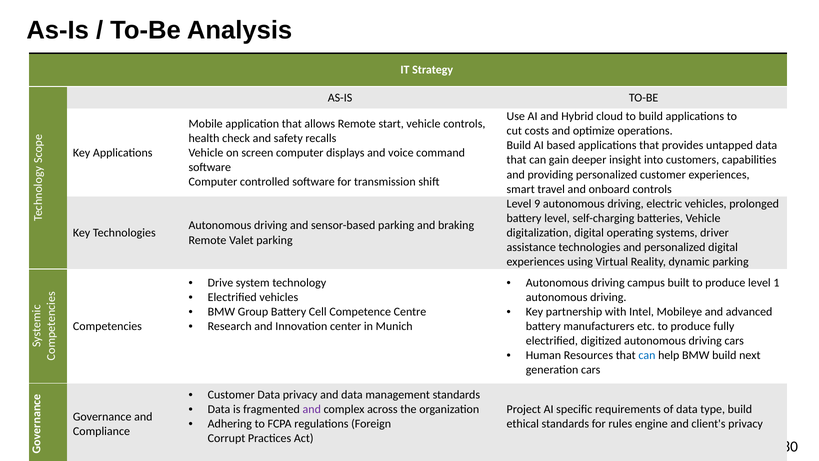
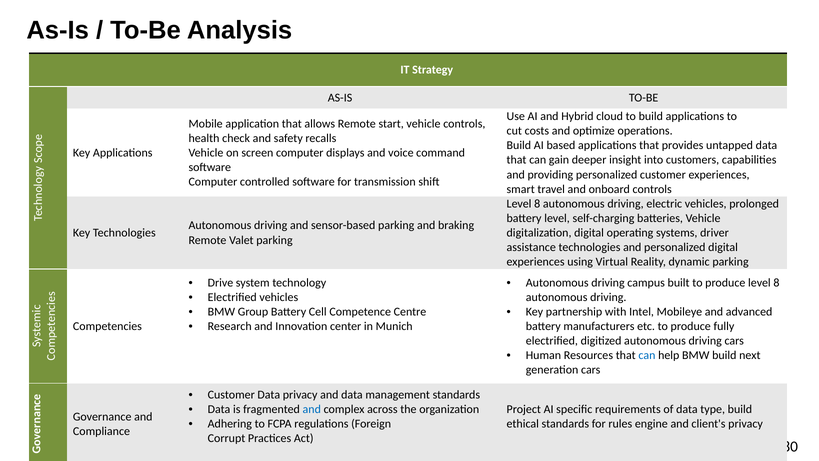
9: 9 -> 8 (537, 204)
produce level 1: 1 -> 8 (776, 283)
and colour: purple -> blue (312, 409)
